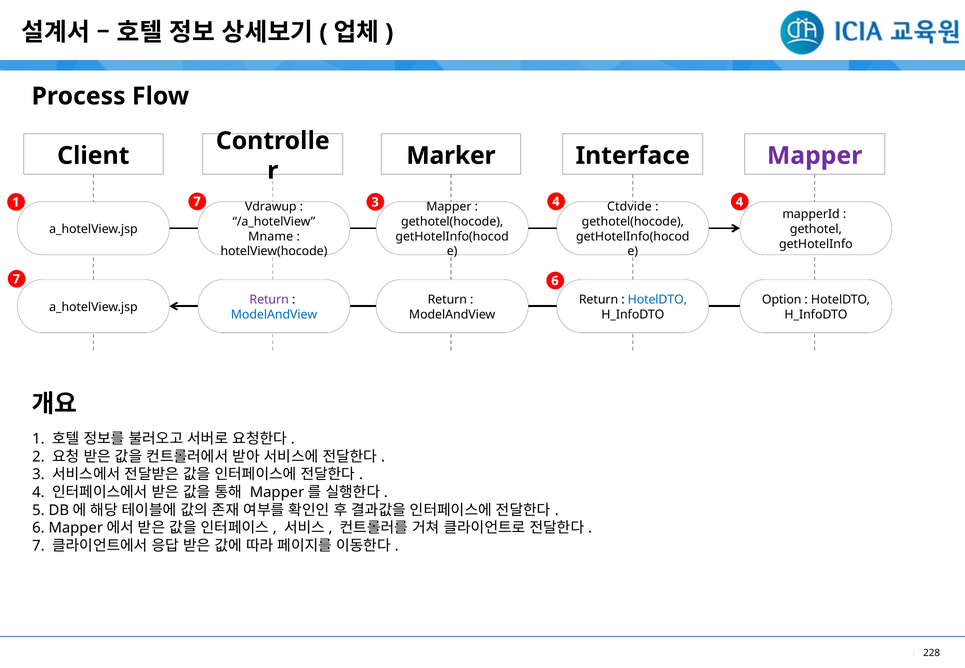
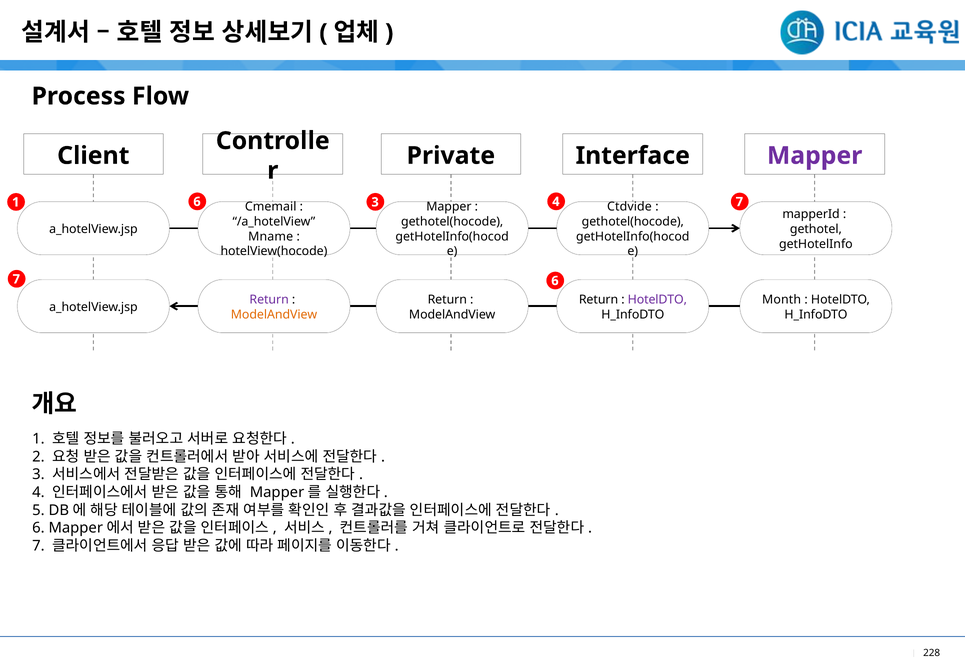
Marker: Marker -> Private (451, 156)
1 7: 7 -> 6 (197, 202)
4 4: 4 -> 7 (739, 202)
Vdrawup: Vdrawup -> Cmemail (271, 207)
HotelDTO colour: blue -> purple (657, 300)
Option: Option -> Month (782, 300)
ModelAndView colour: blue -> orange (274, 314)
